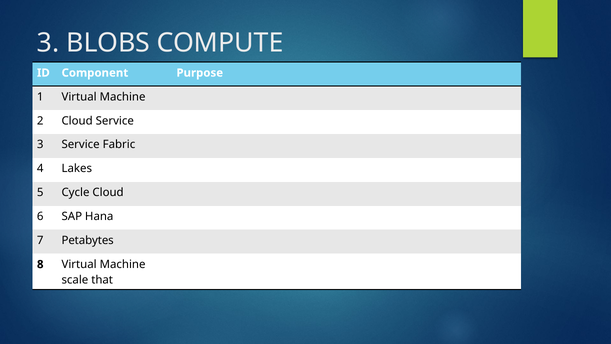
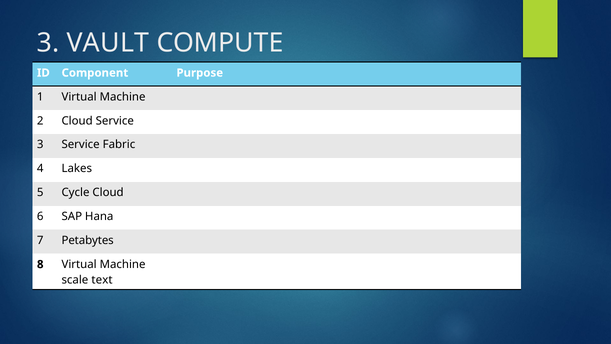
BLOBS: BLOBS -> VAULT (108, 43)
that: that -> text (102, 280)
